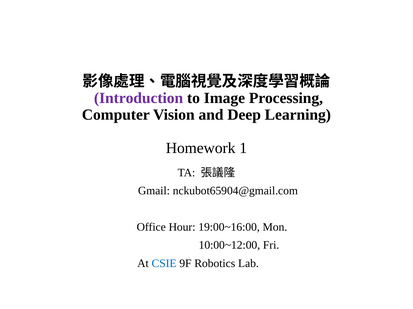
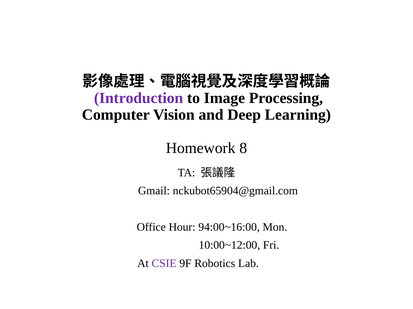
1: 1 -> 8 (243, 149)
19:00~16:00: 19:00~16:00 -> 94:00~16:00 (229, 228)
CSIE colour: blue -> purple (164, 264)
